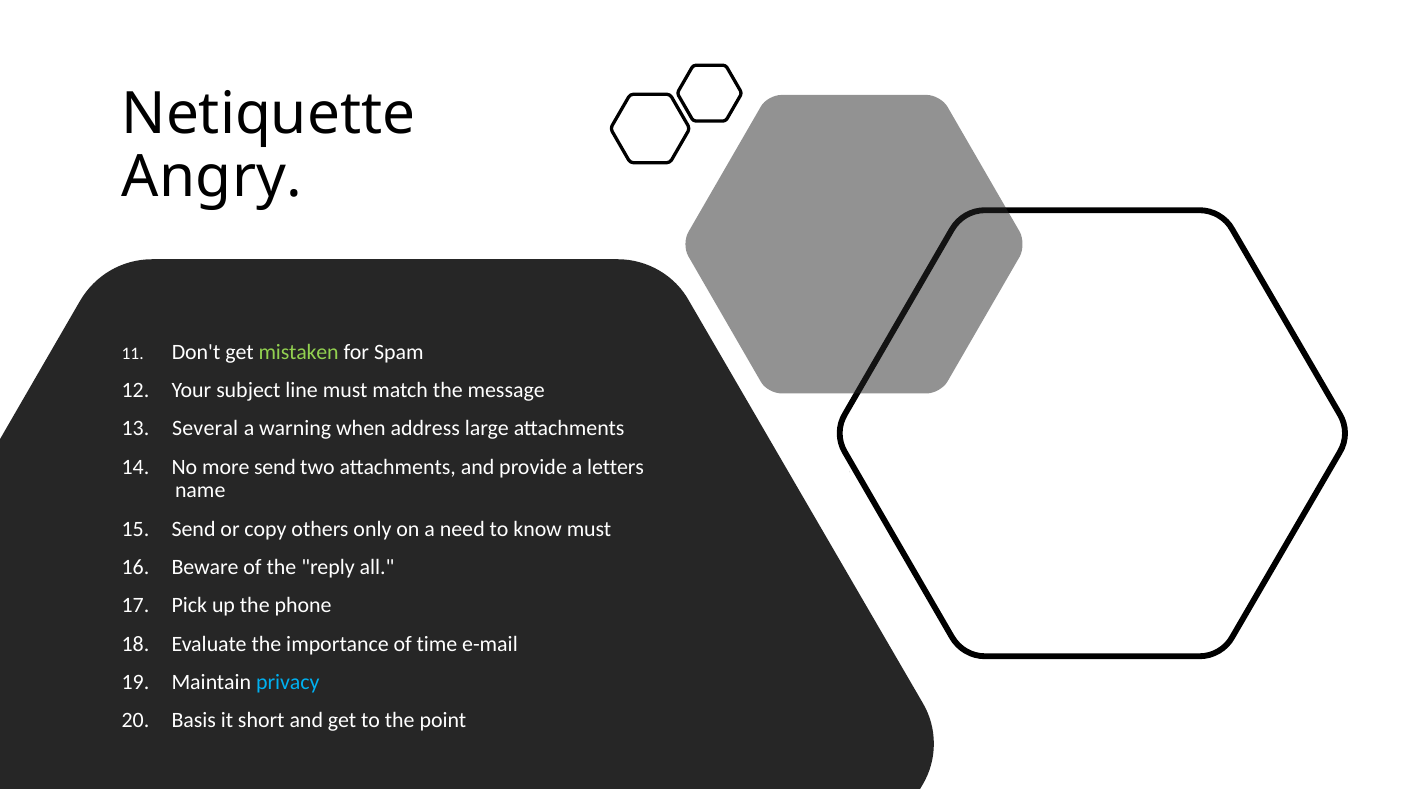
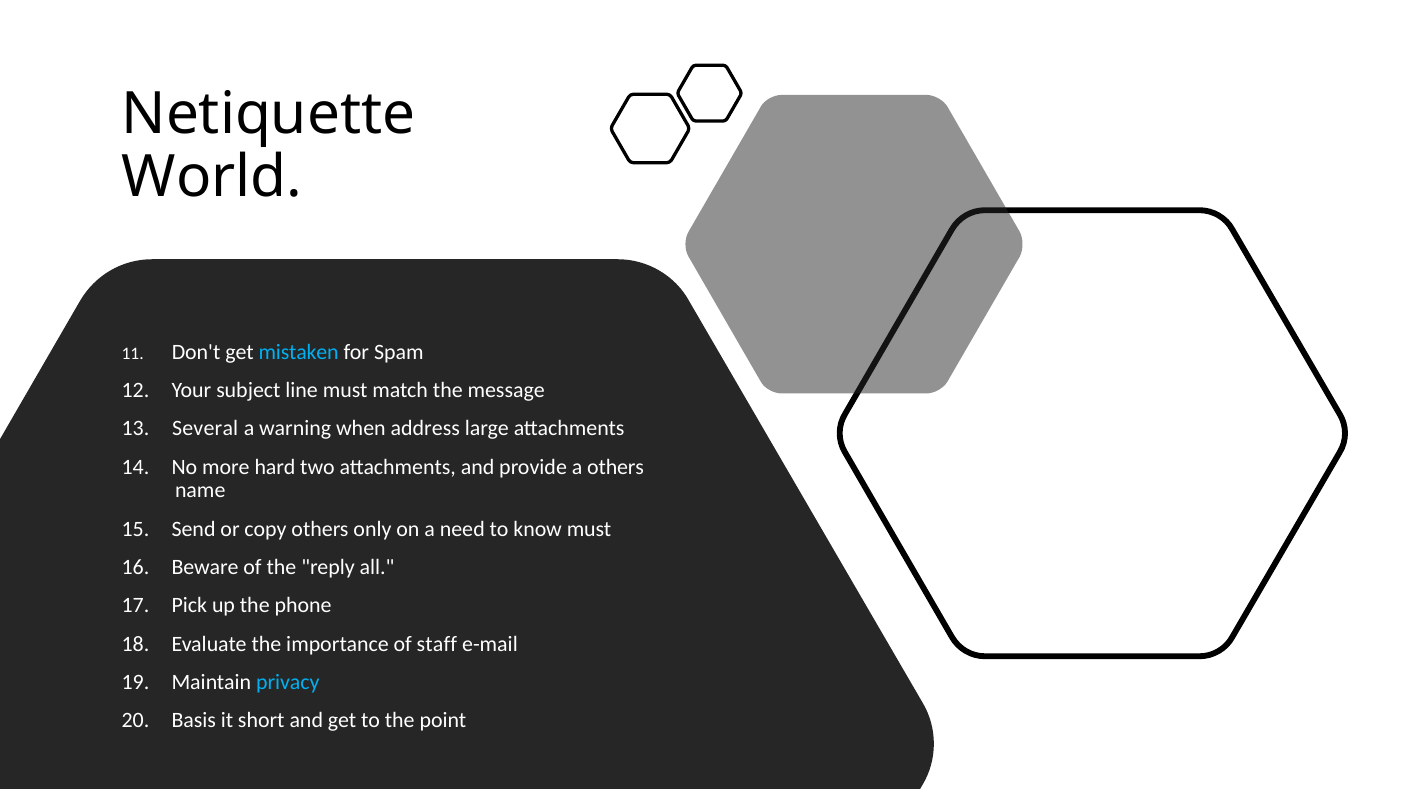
Angry: Angry -> World (212, 177)
mistaken colour: light green -> light blue (299, 352)
more send: send -> hard (275, 467)
a letters: letters -> others (616, 467)
time: time -> staff (437, 645)
